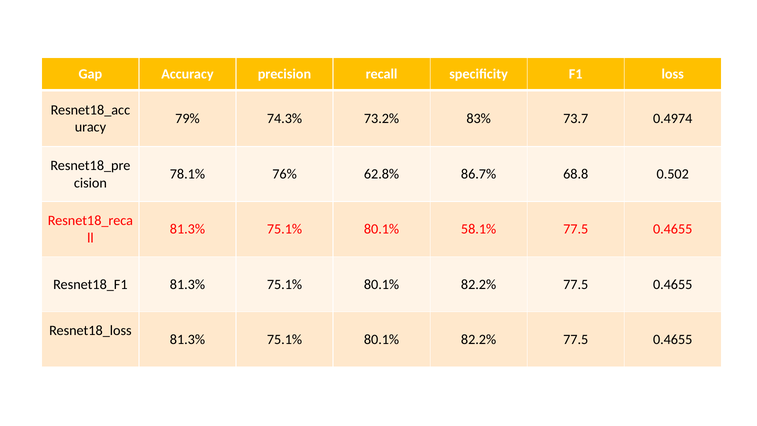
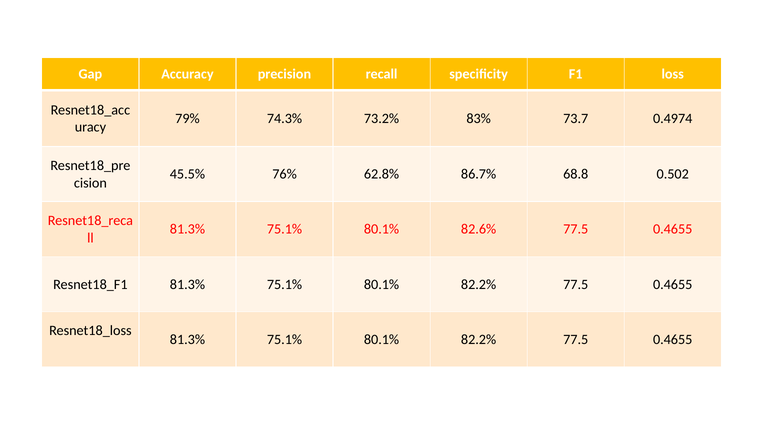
78.1%: 78.1% -> 45.5% (187, 174)
58.1%: 58.1% -> 82.6% (479, 229)
